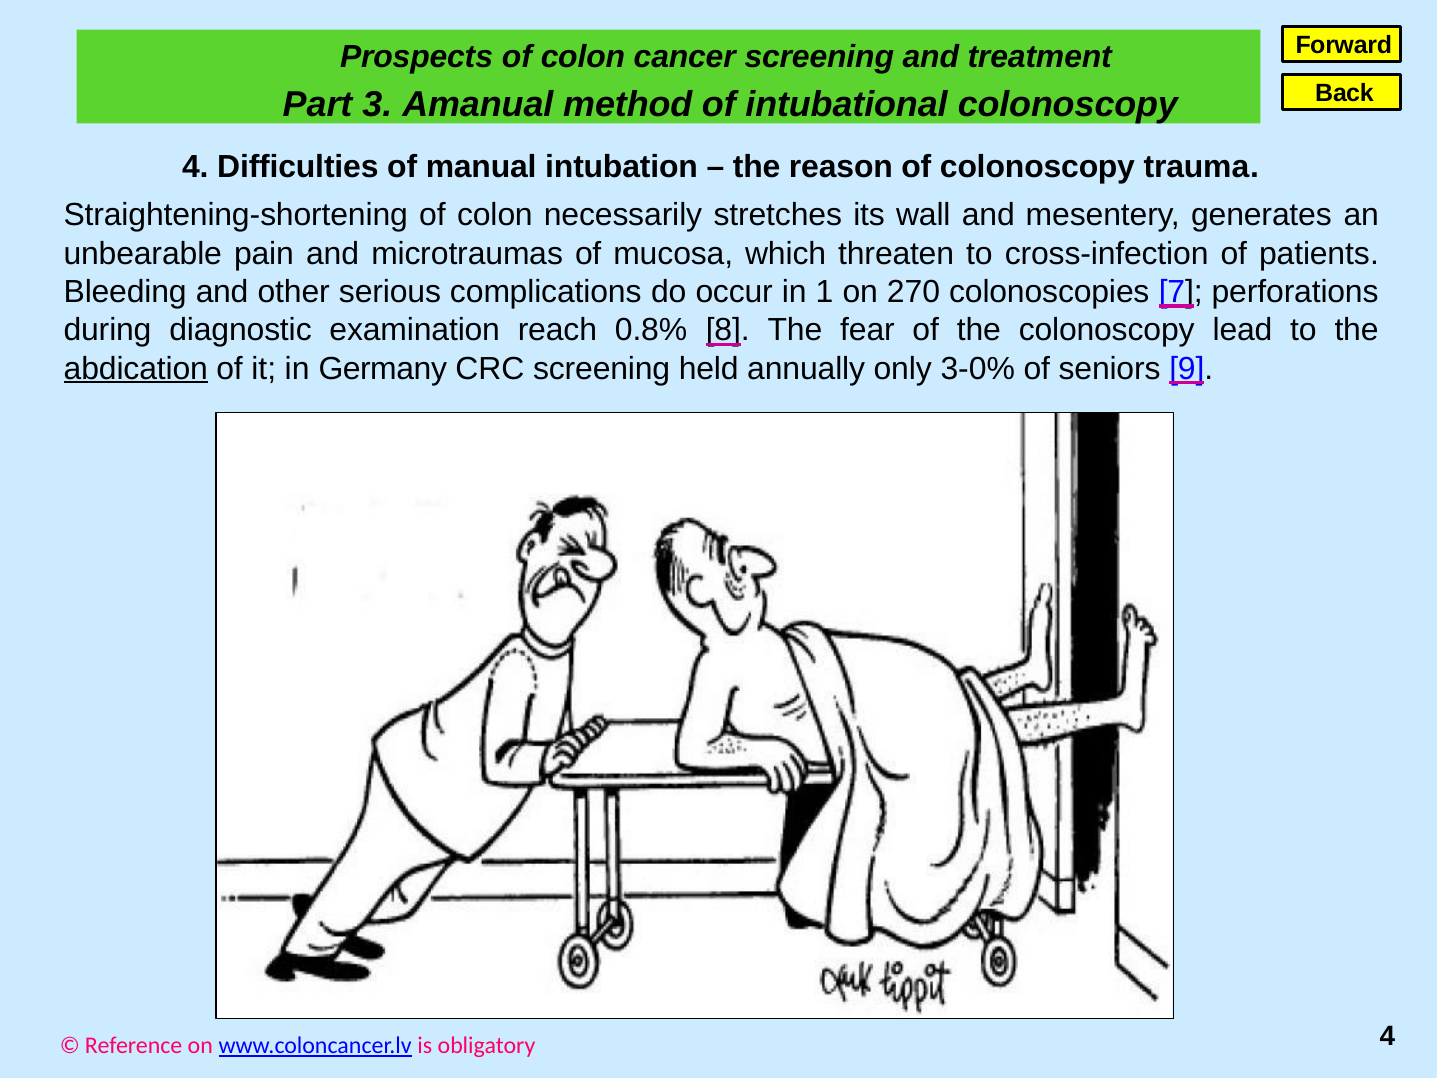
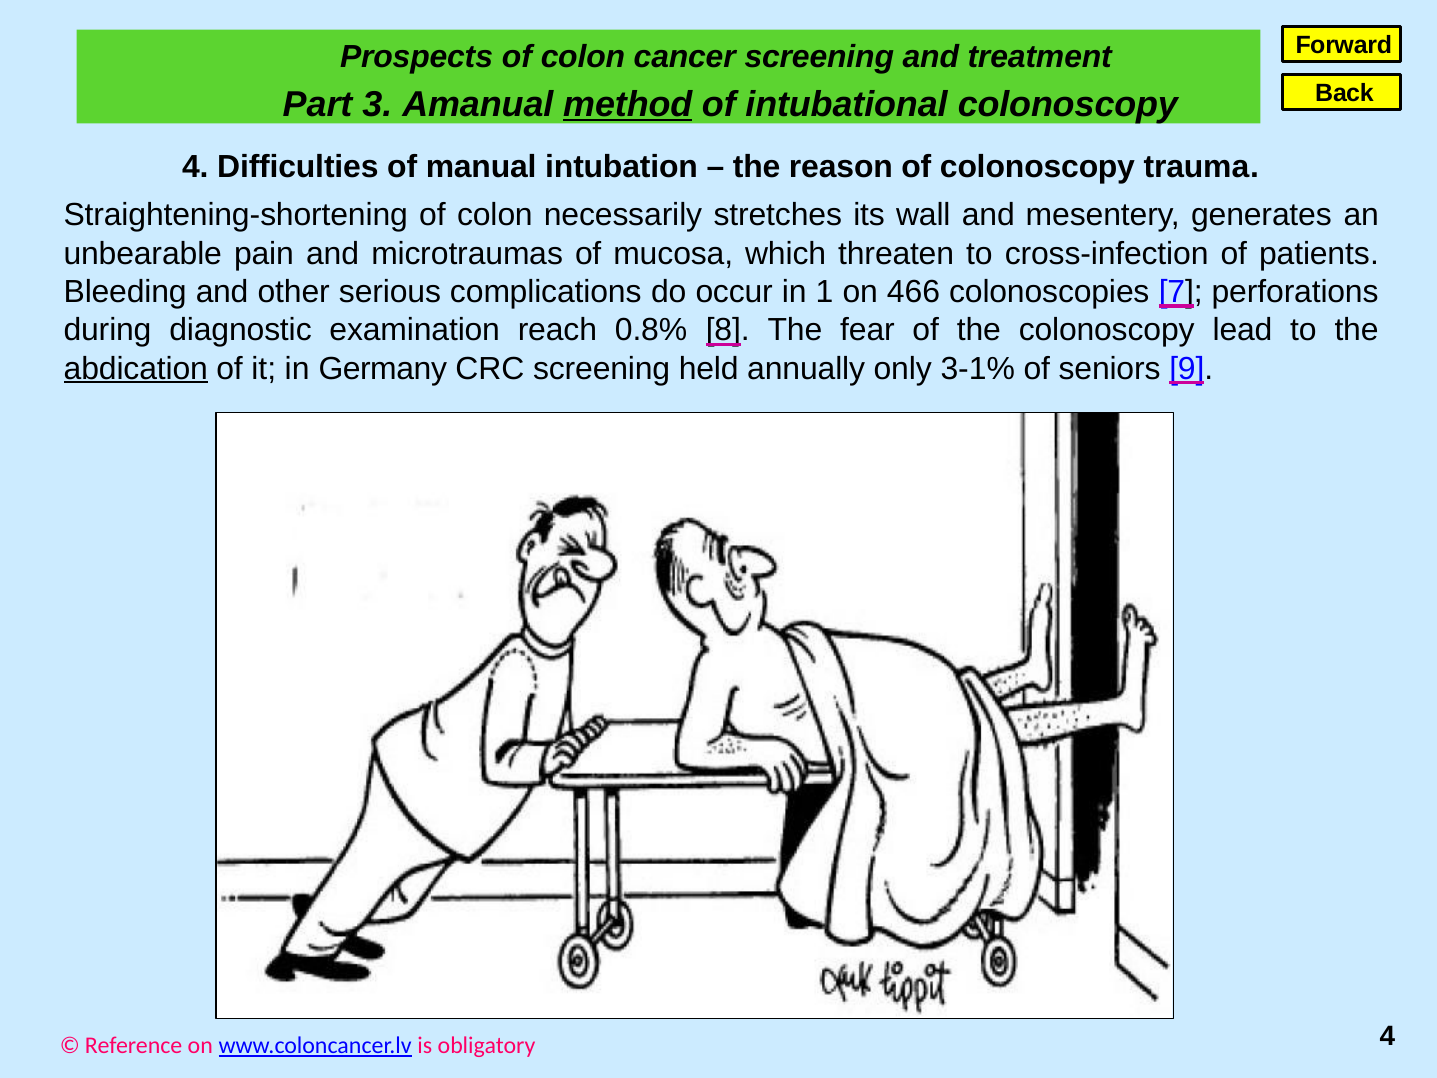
method underline: none -> present (628, 104)
270: 270 -> 466 (913, 292)
3-0%: 3-0% -> 3-1% (978, 369)
